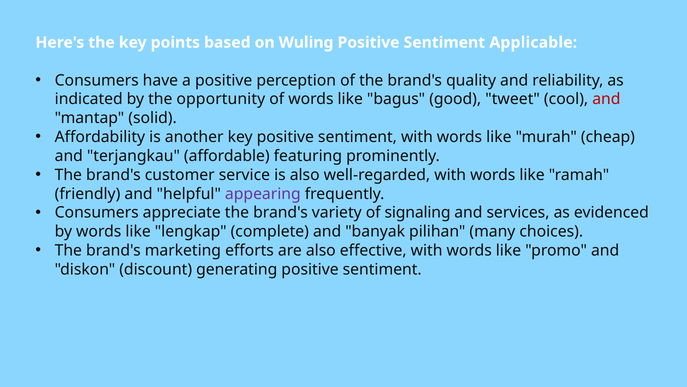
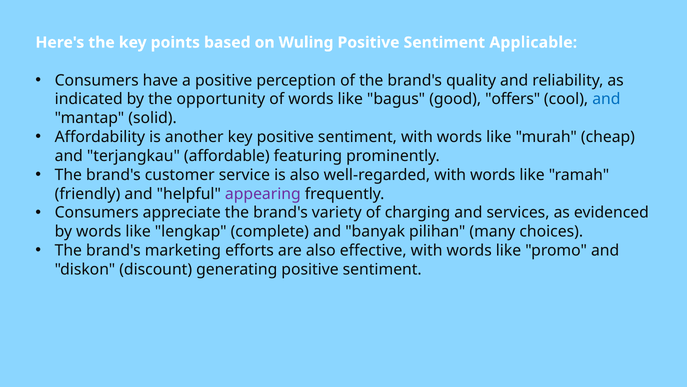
tweet: tweet -> offers (513, 99)
and colour: red -> blue (606, 99)
signaling: signaling -> charging (418, 212)
